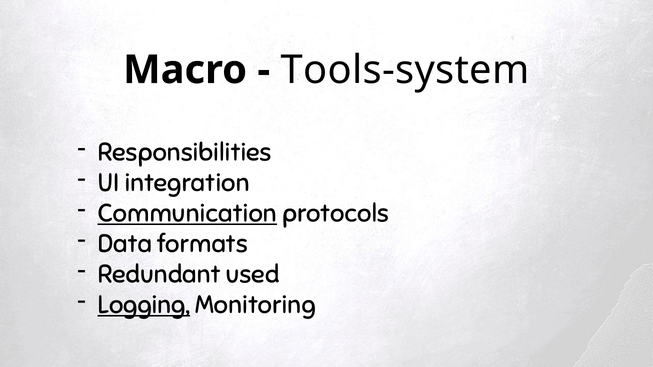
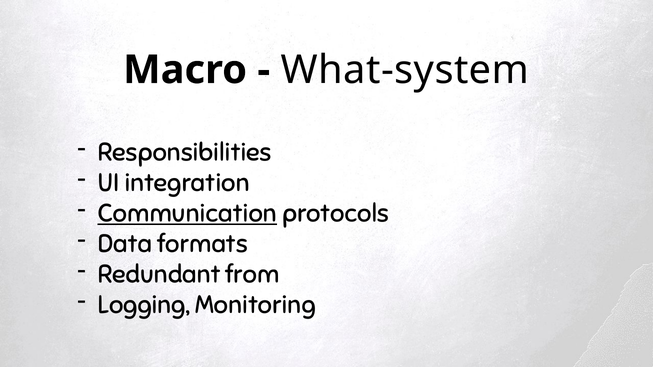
Tools-system: Tools-system -> What-system (405, 70)
used: used -> from (253, 275)
Logging underline: present -> none (144, 305)
